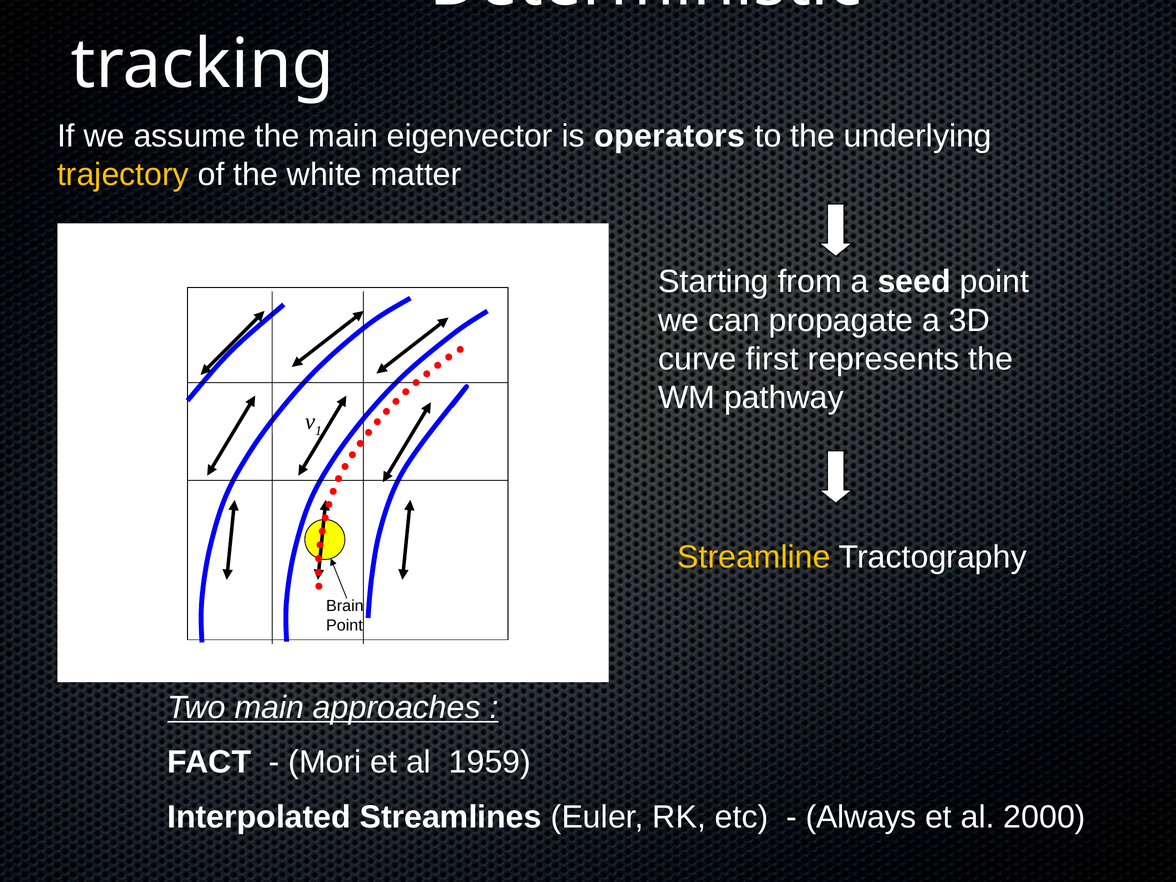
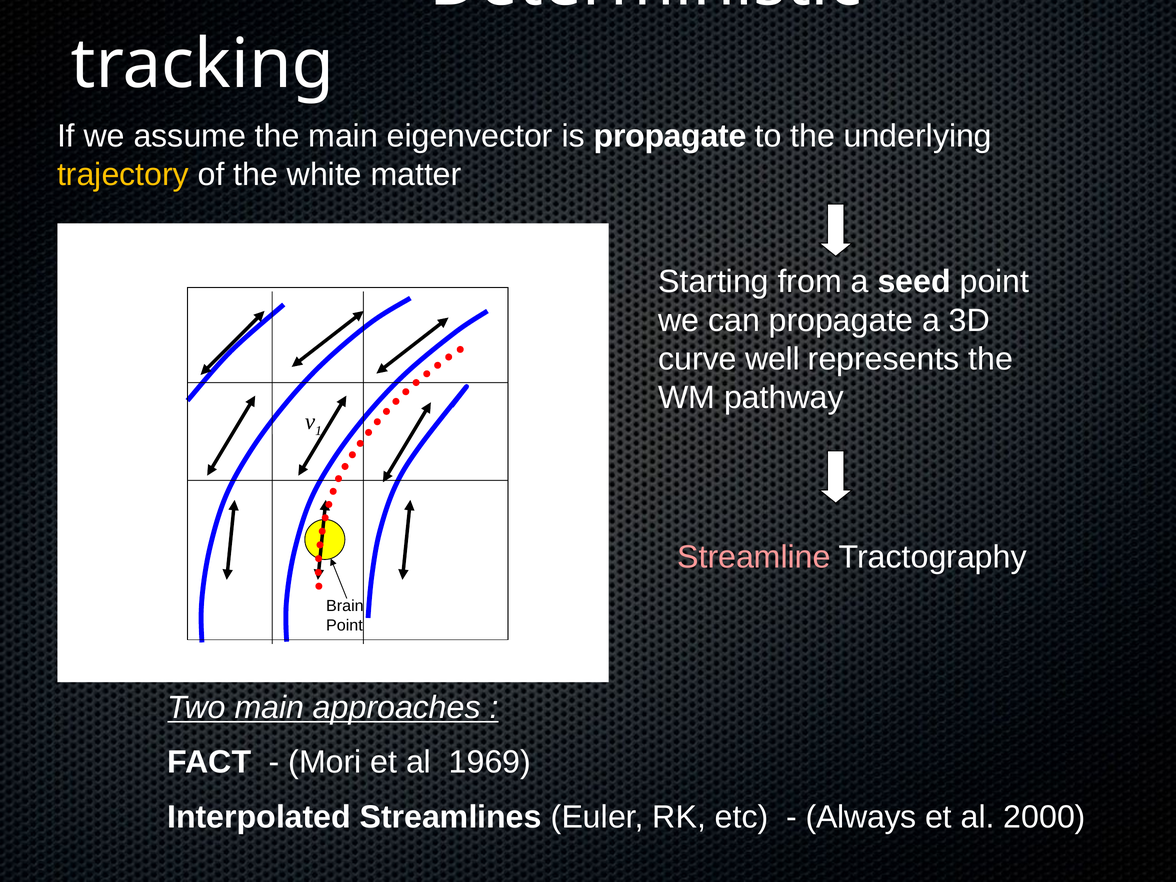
is operators: operators -> propagate (670, 136)
first: first -> well (772, 359)
Streamline colour: yellow -> pink (754, 557)
1959: 1959 -> 1969 (490, 762)
